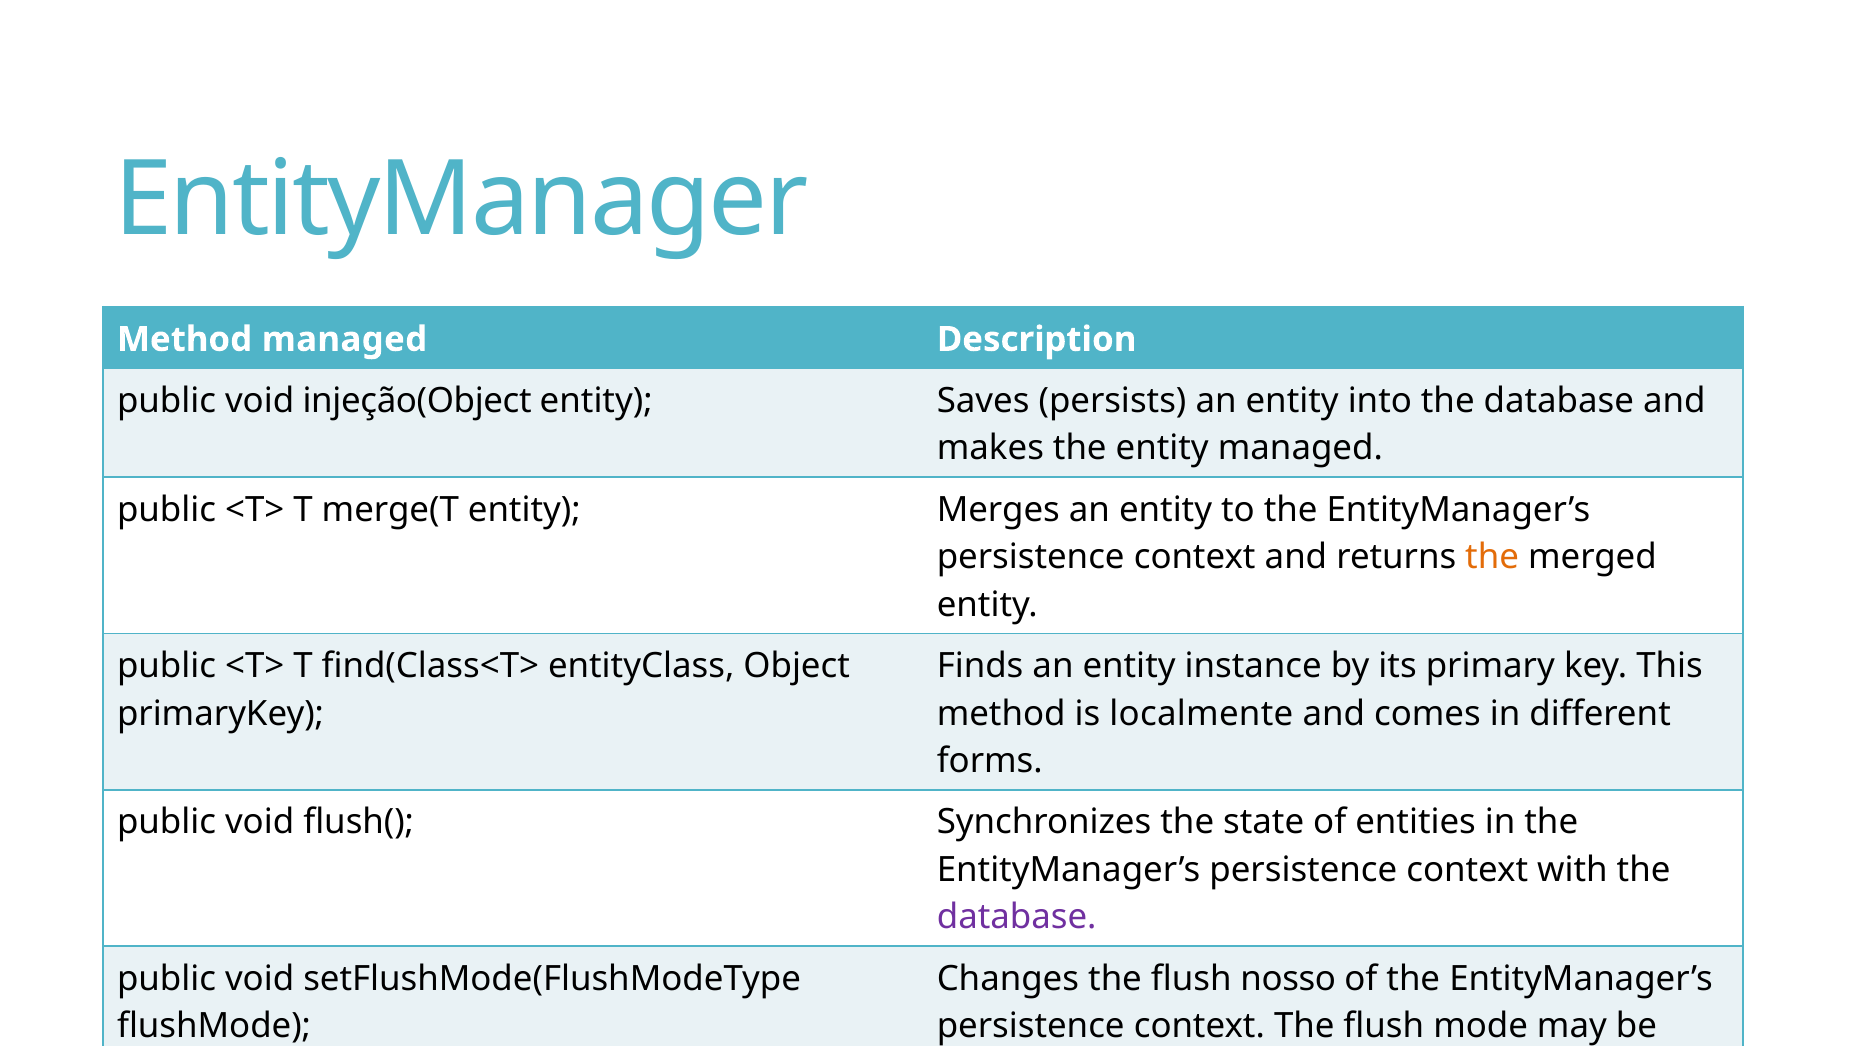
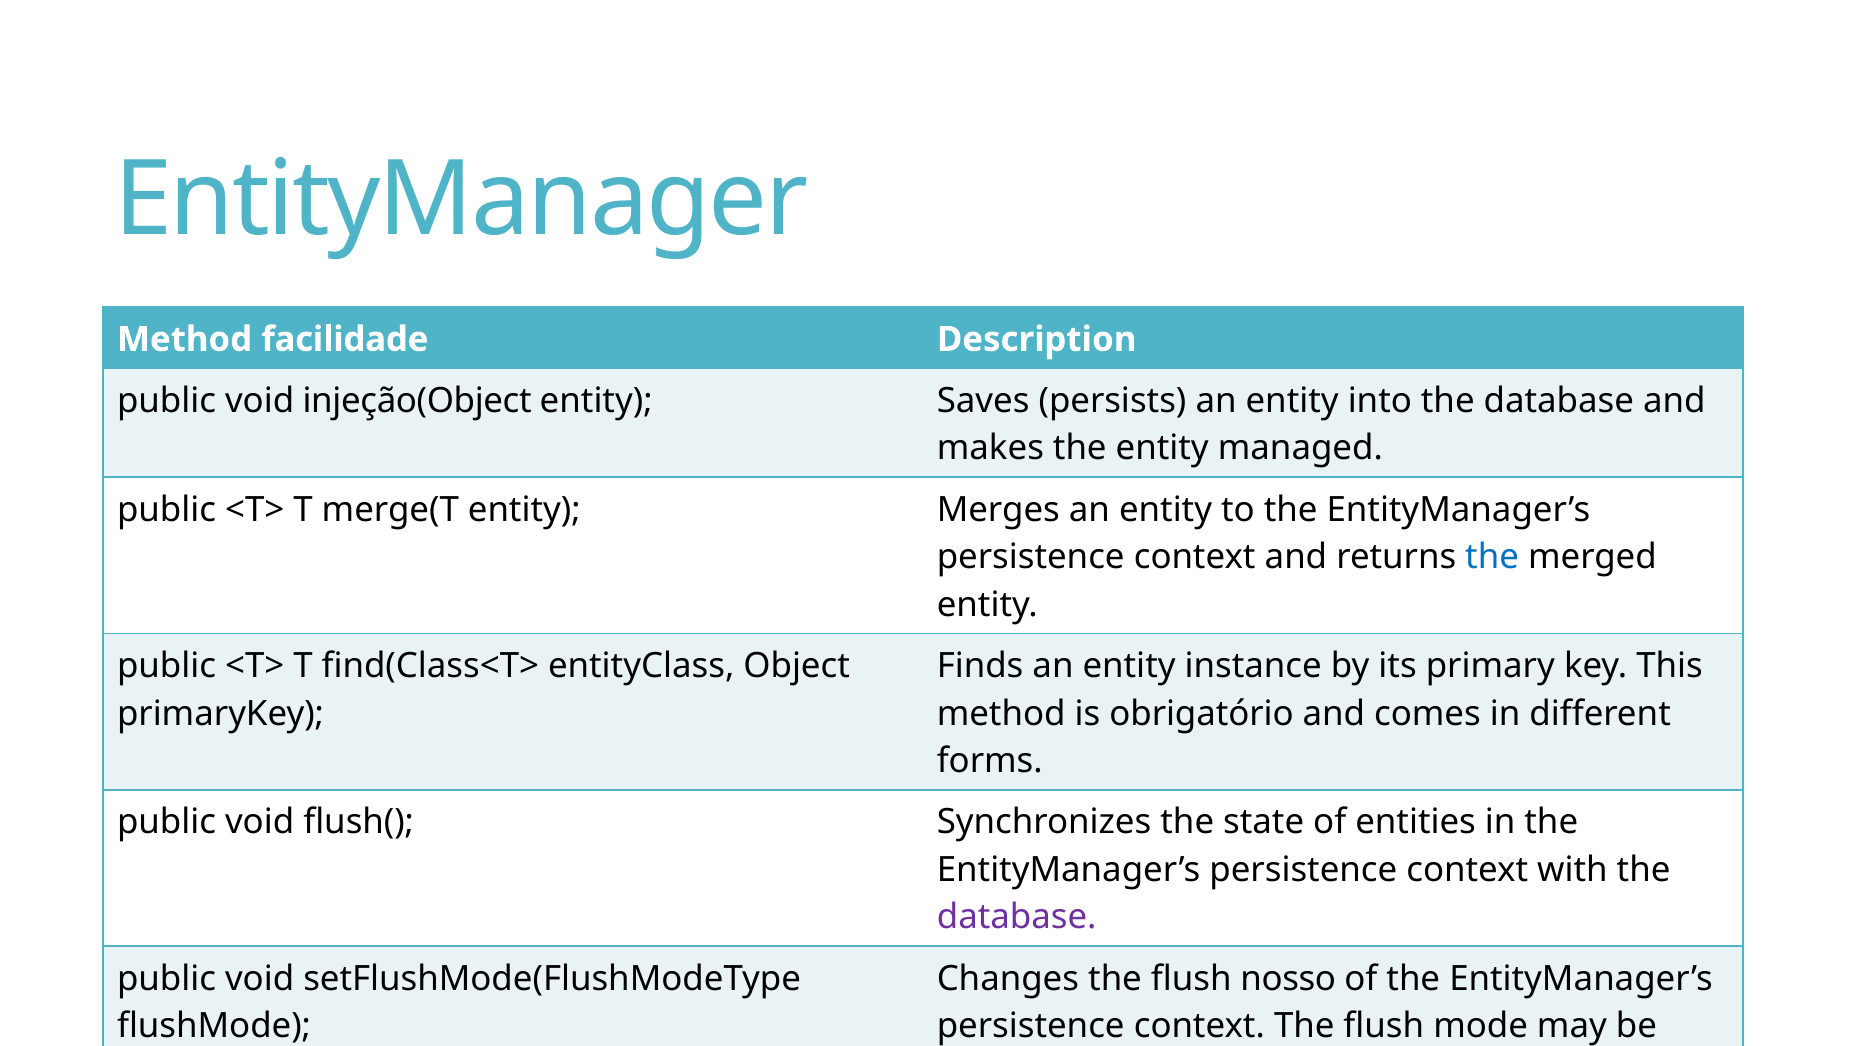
Method managed: managed -> facilidade (345, 339)
the colour: orange -> blue (1492, 557)
localmente: localmente -> obrigatório (1202, 713)
